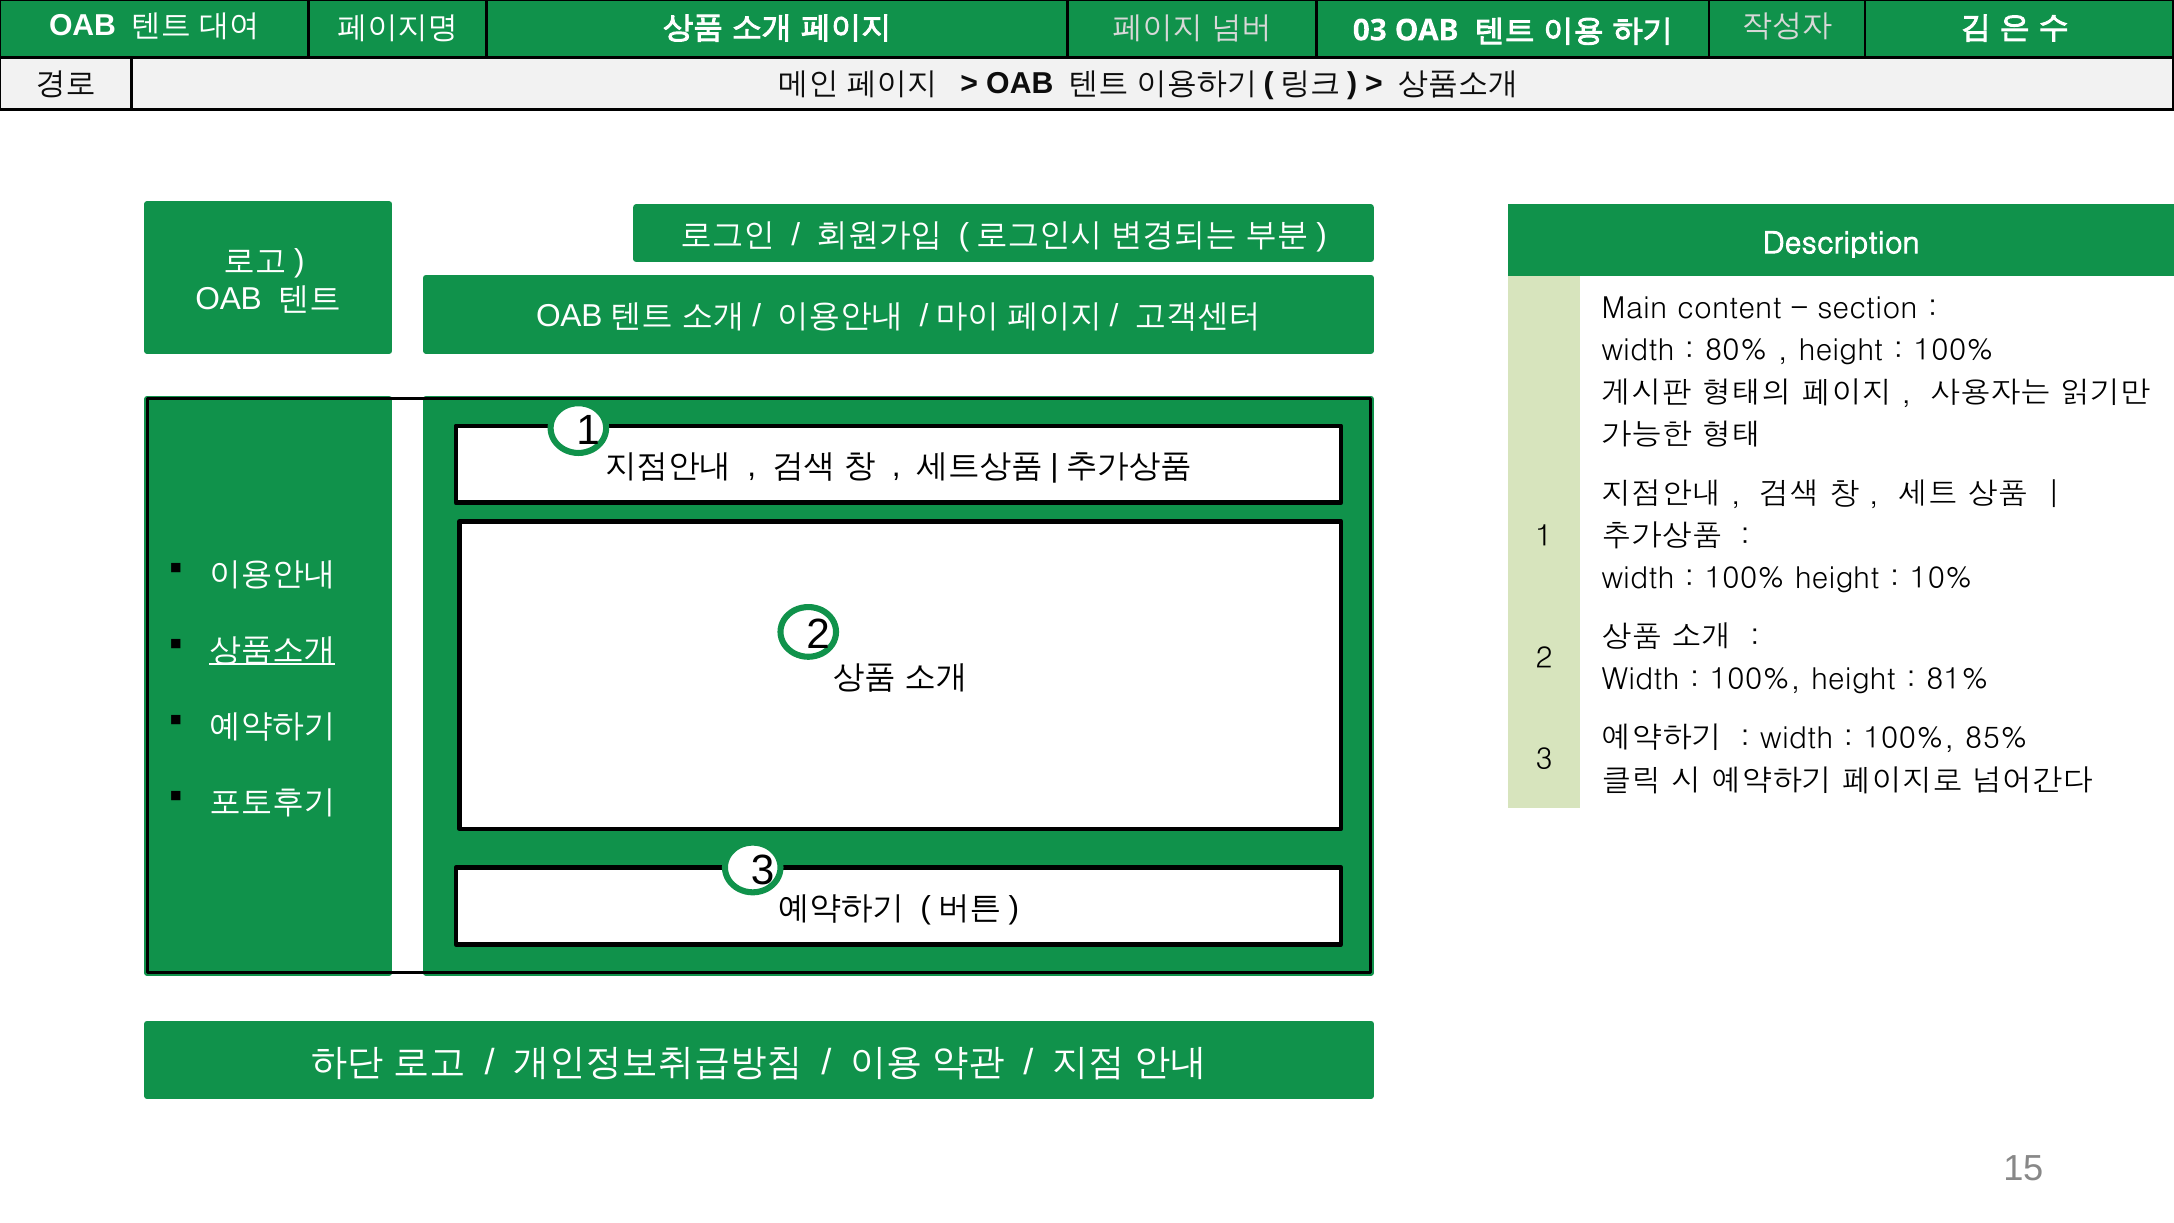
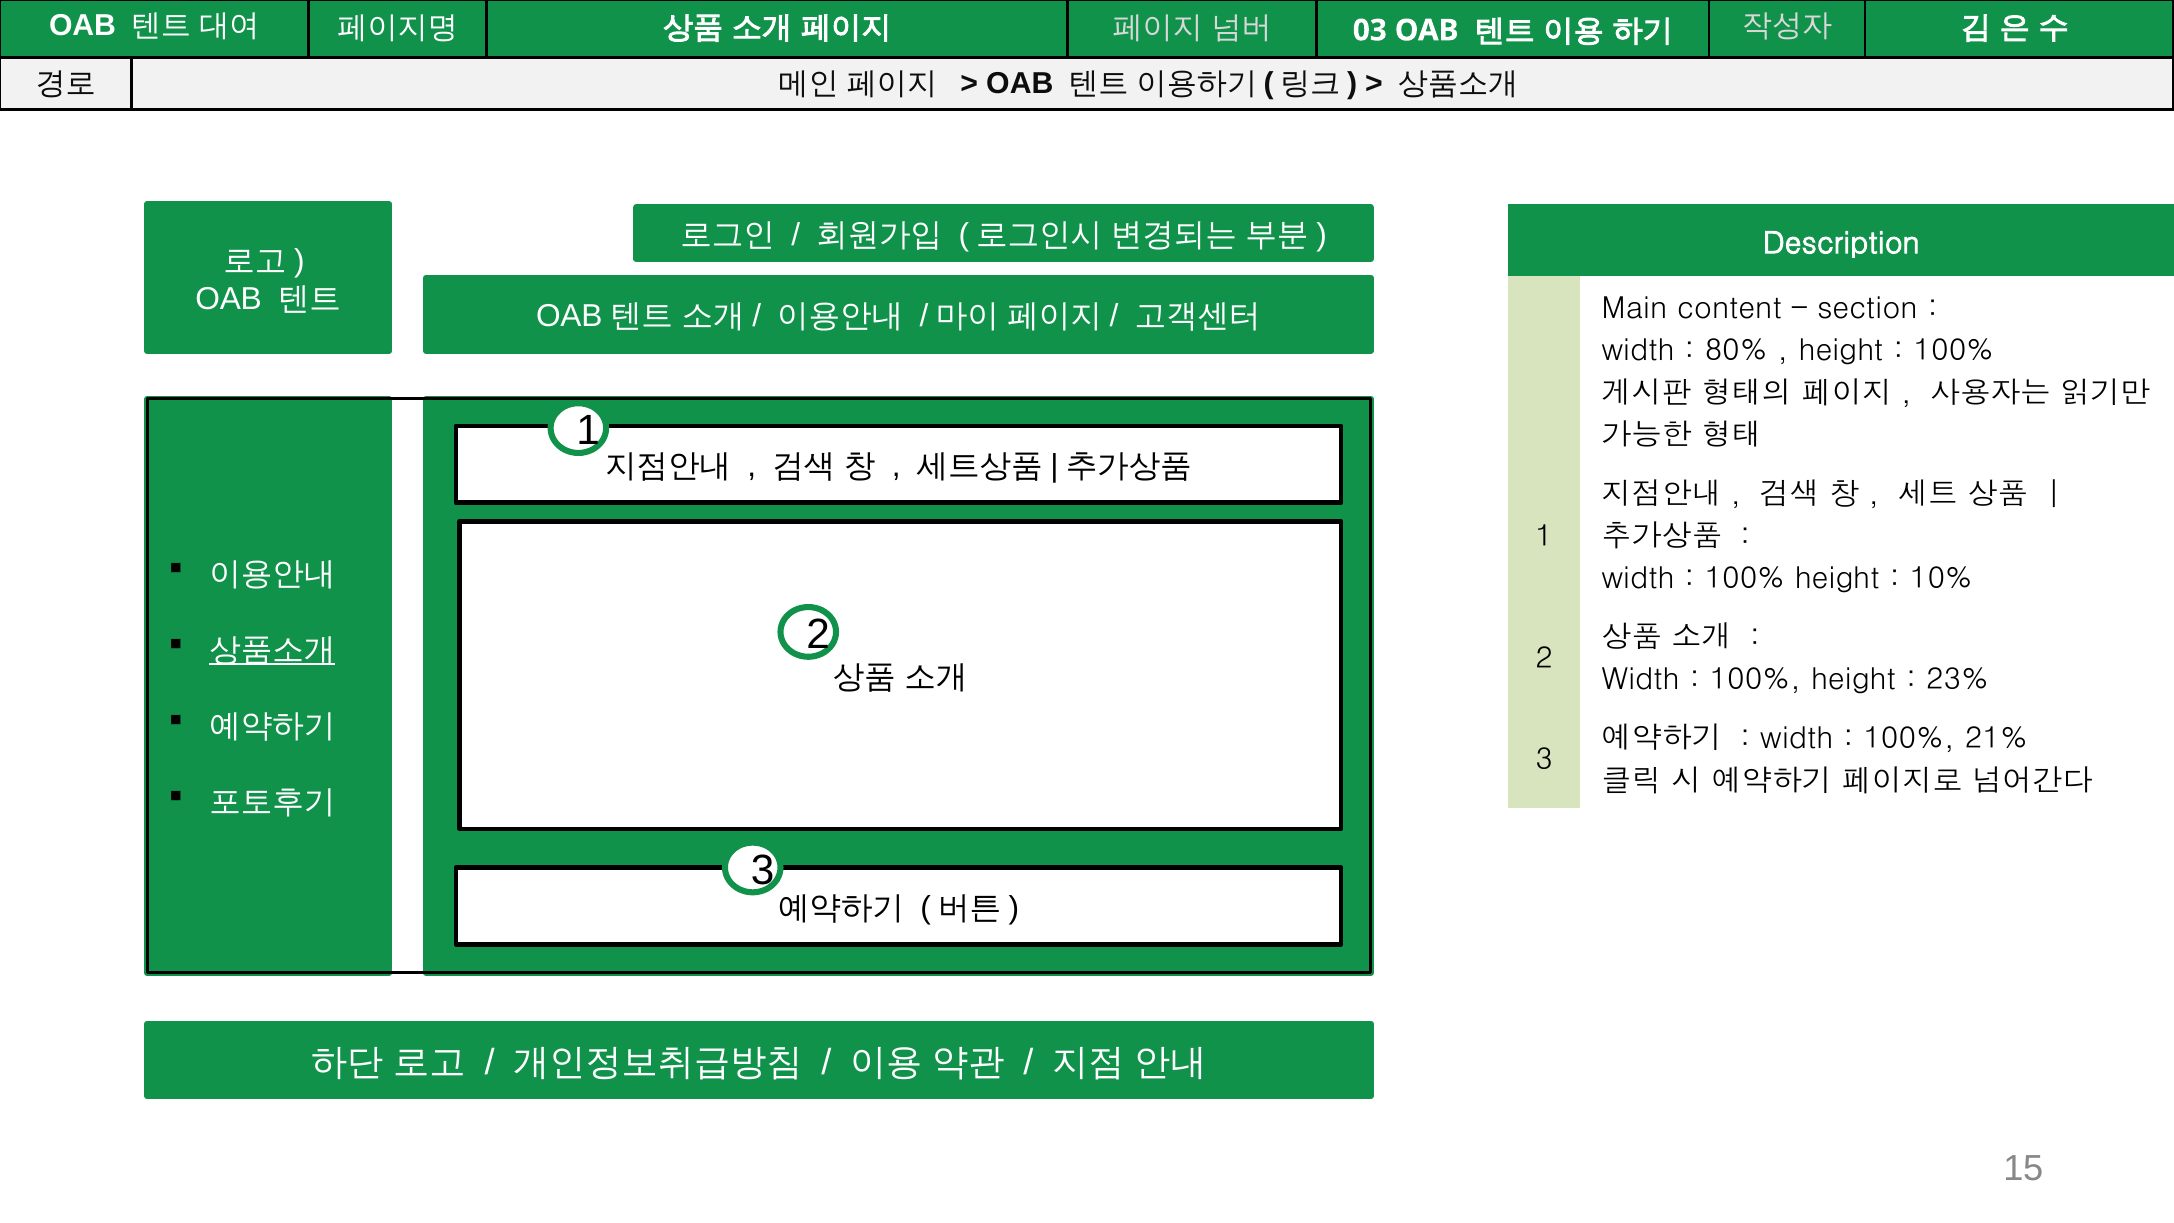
81%: 81% -> 23% (1957, 680)
85%: 85% -> 21% (1996, 739)
